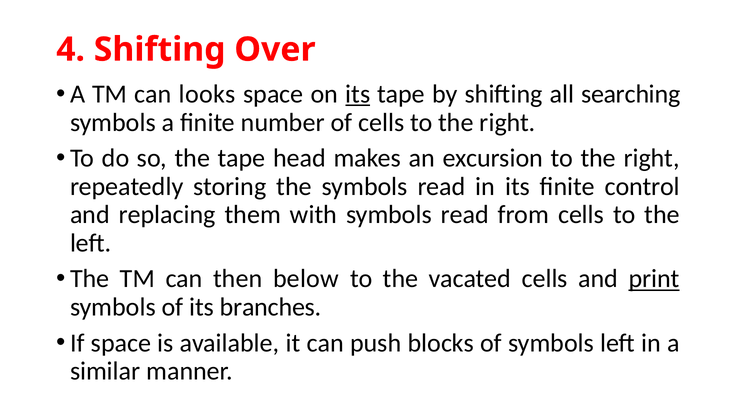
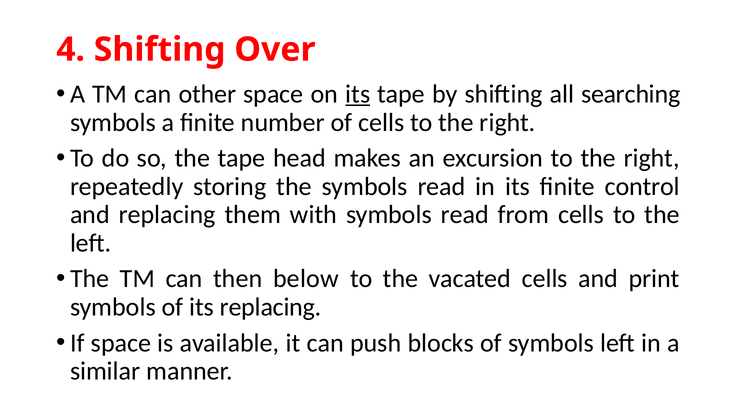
looks: looks -> other (207, 94)
print underline: present -> none (654, 279)
its branches: branches -> replacing (271, 307)
